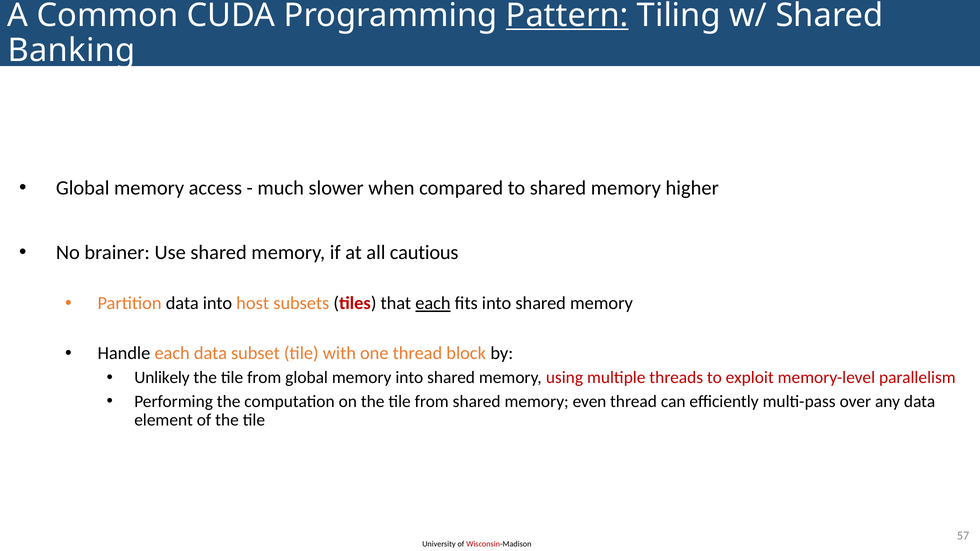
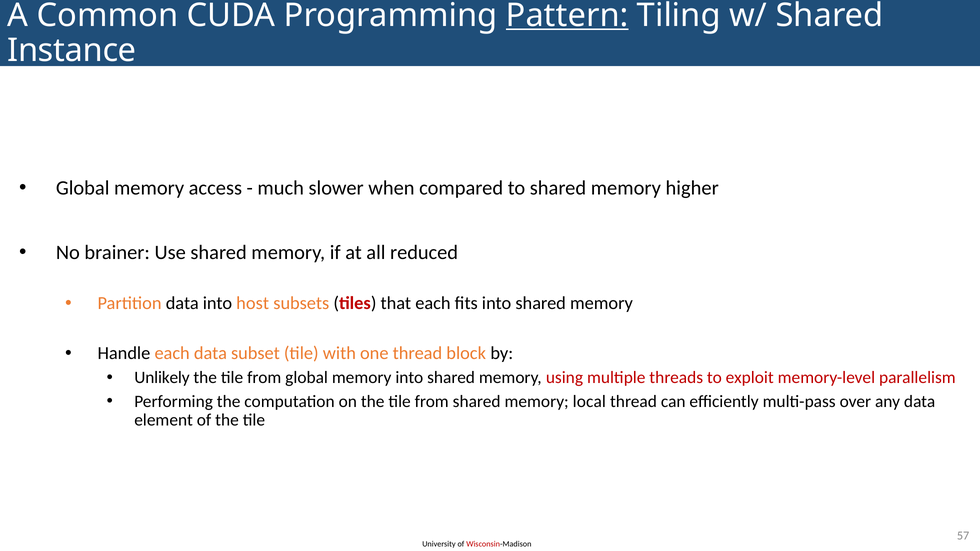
Banking: Banking -> Instance (72, 51)
cautious: cautious -> reduced (424, 253)
each underline: present -> none (433, 303)
even: even -> local (589, 402)
